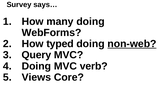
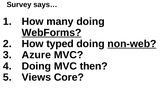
WebForms underline: none -> present (52, 33)
Query: Query -> Azure (36, 55)
verb: verb -> then (94, 66)
